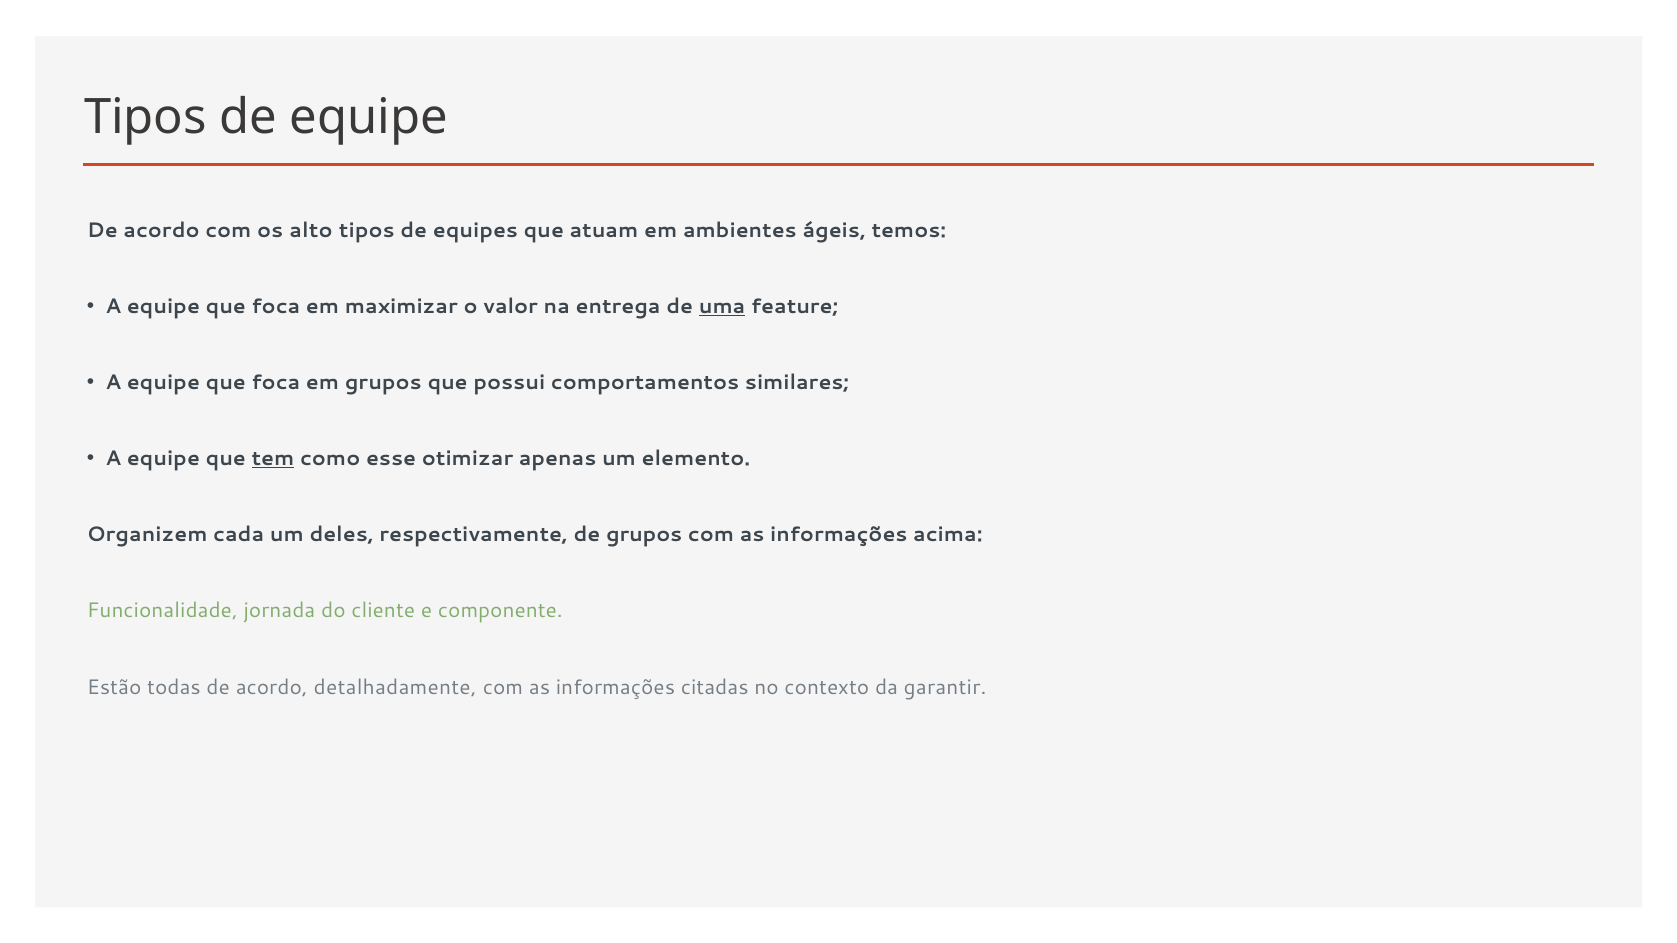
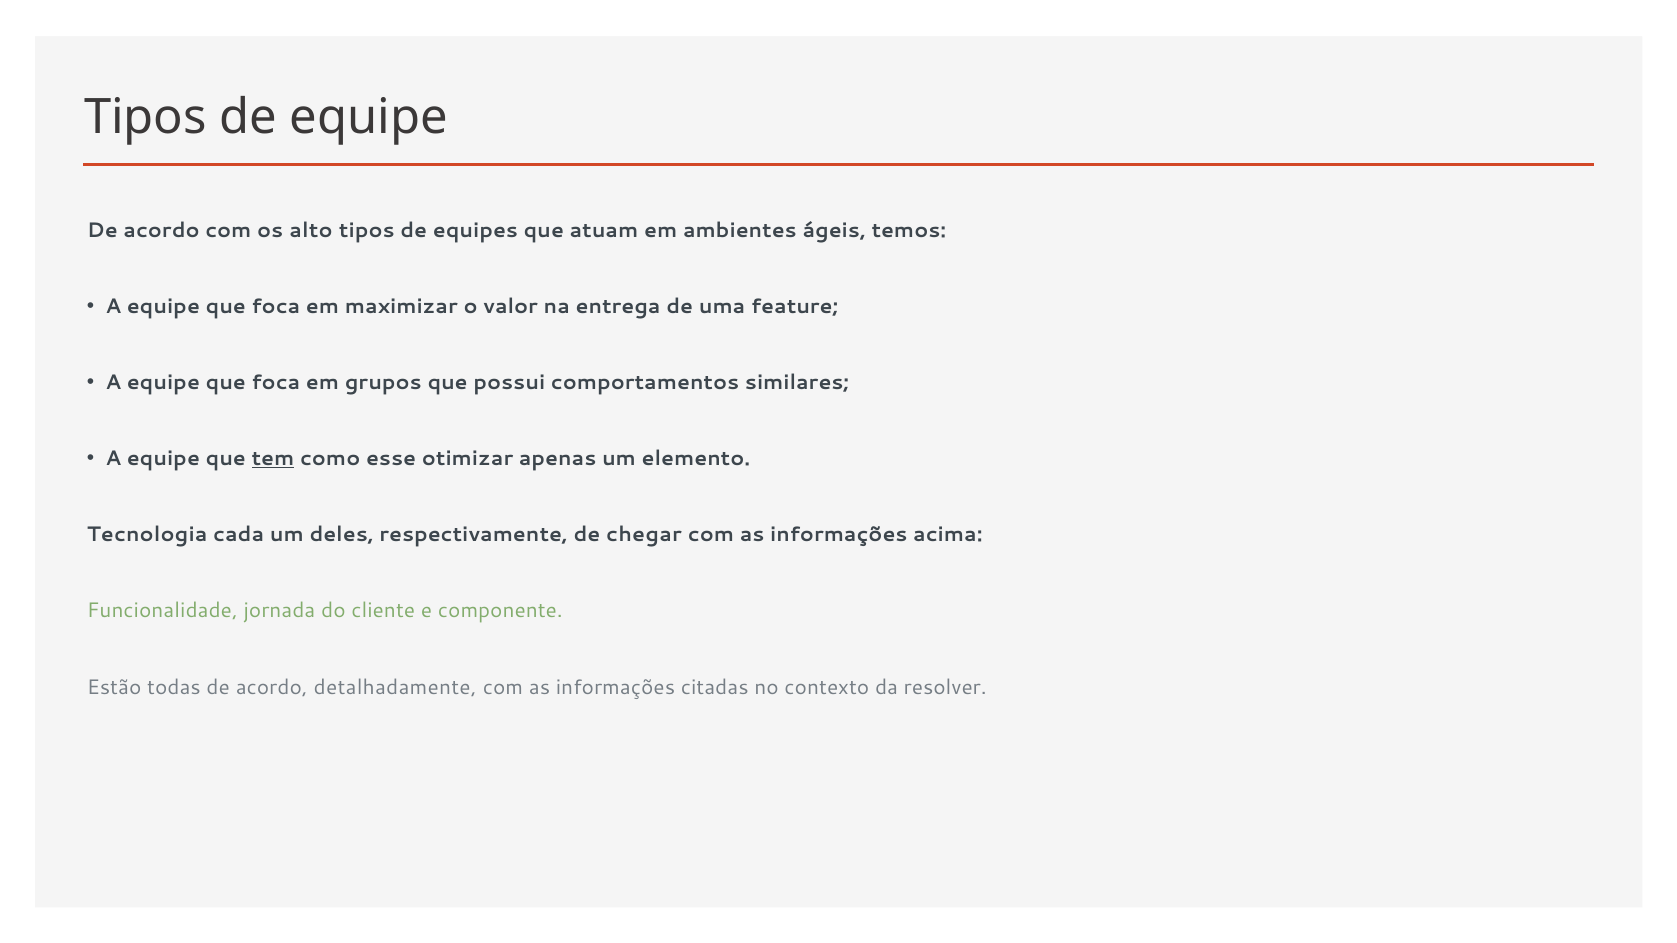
uma underline: present -> none (722, 307)
Organizem: Organizem -> Tecnologia (147, 535)
de grupos: grupos -> chegar (644, 535)
garantir: garantir -> resolver (945, 687)
